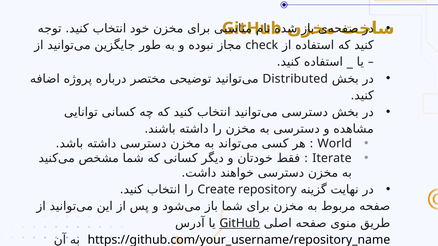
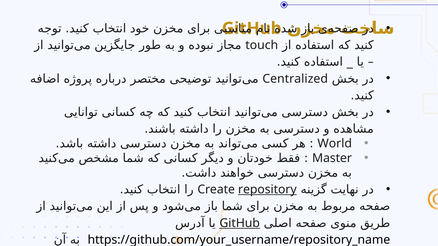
check: check -> touch (262, 45)
Distributed: Distributed -> Centralized (295, 79)
Iterate: Iterate -> Master (332, 158)
repository underline: none -> present (267, 190)
